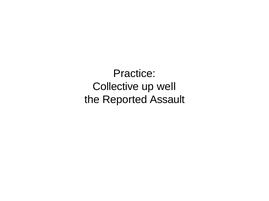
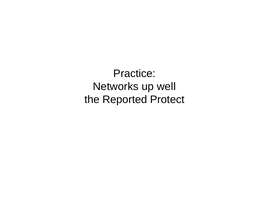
Collective: Collective -> Networks (116, 87)
Assault: Assault -> Protect (167, 100)
